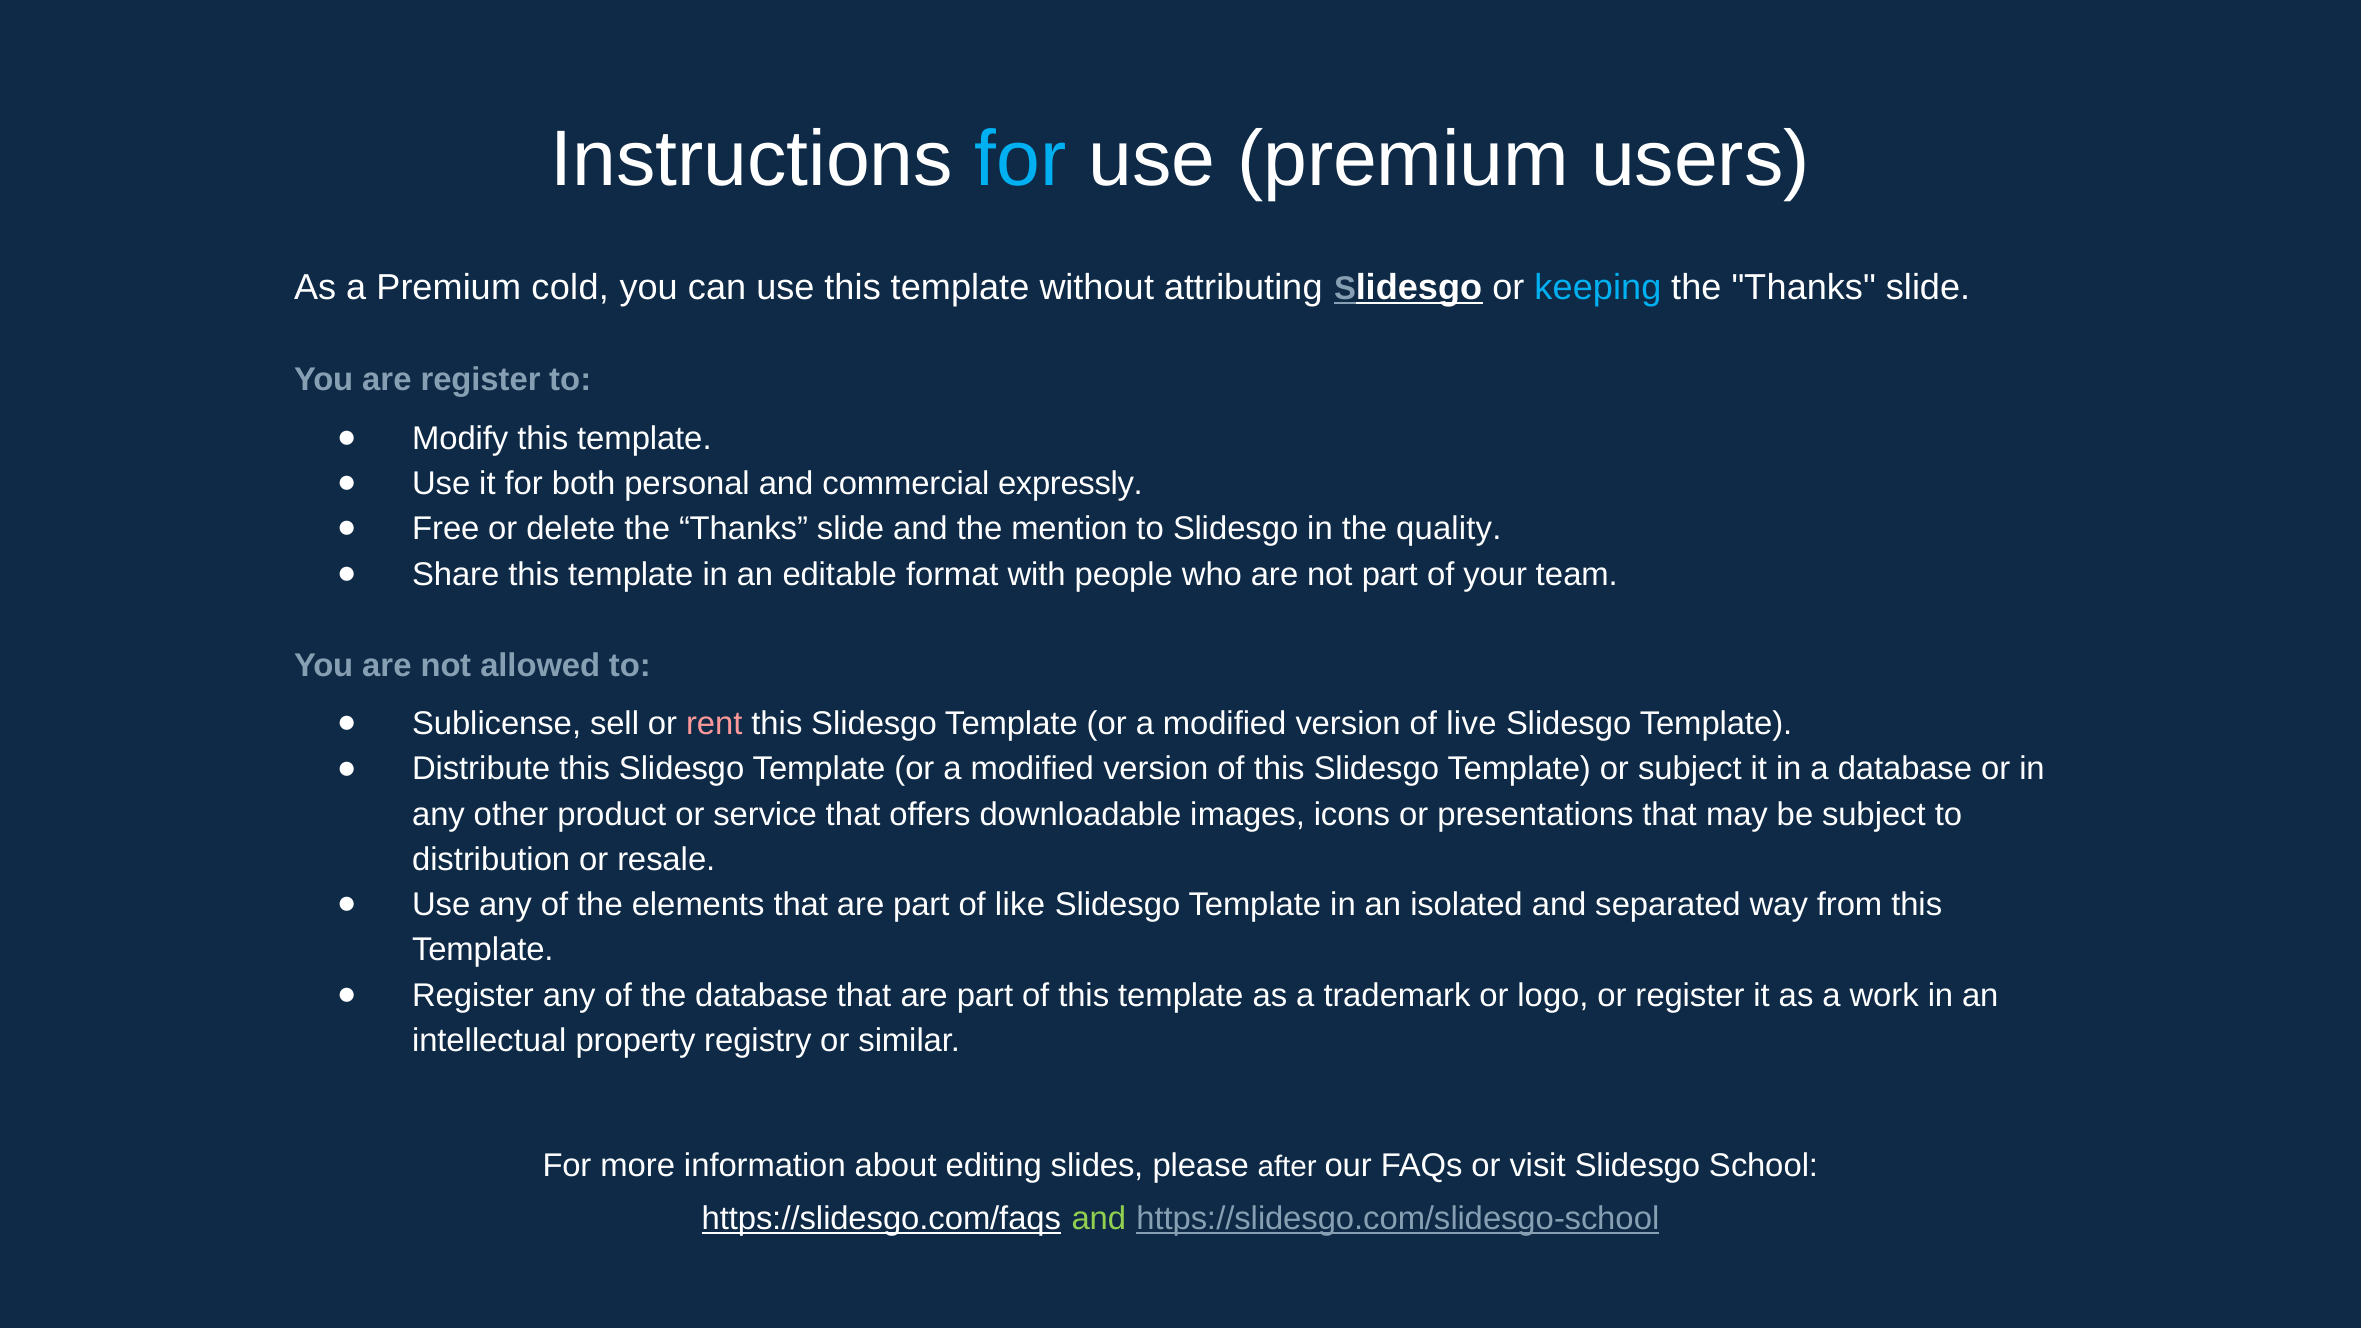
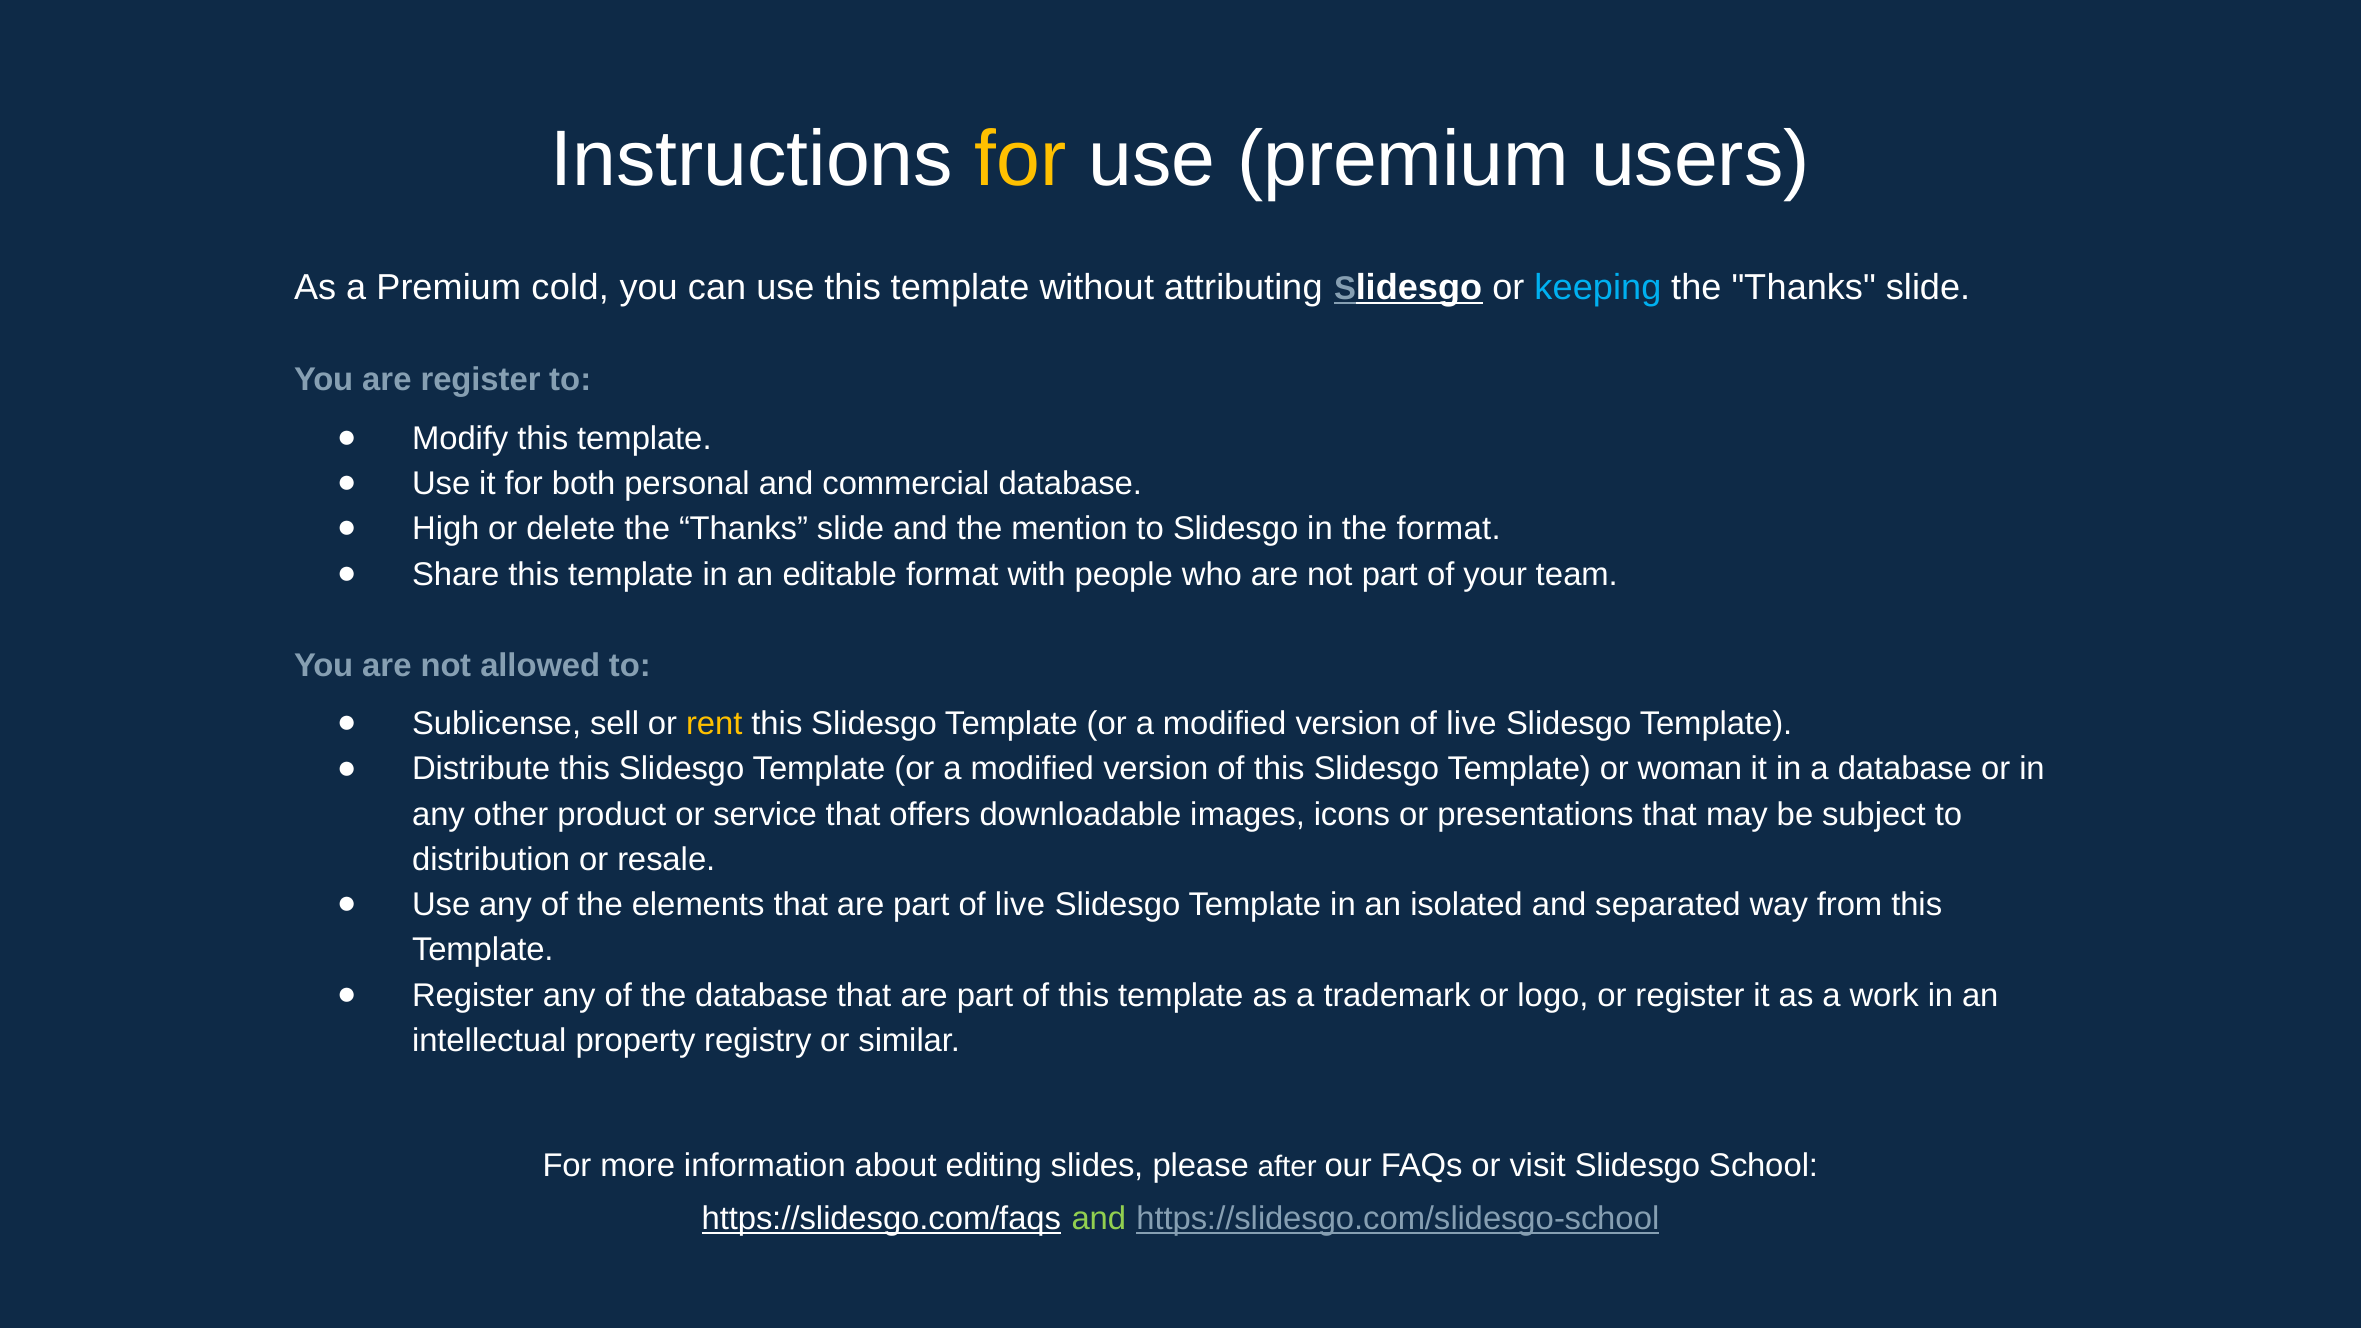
for colour: light blue -> yellow (1021, 160)
commercial expressly: expressly -> database (1070, 484)
Free: Free -> High (446, 529)
the quality: quality -> format (1449, 529)
rent colour: pink -> yellow (714, 724)
or subject: subject -> woman (1690, 769)
part of like: like -> live (1020, 905)
